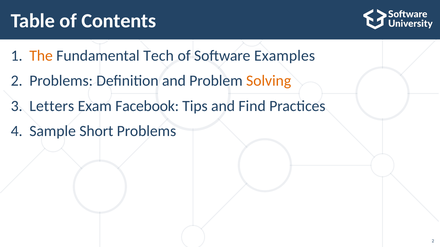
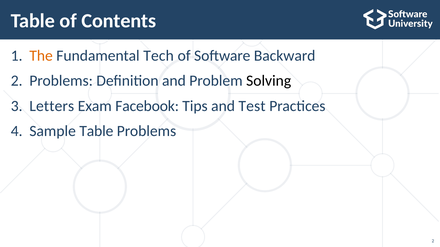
Examples: Examples -> Backward (285, 56)
Solving colour: orange -> black (269, 81)
Find: Find -> Test (252, 106)
Sample Short: Short -> Table (96, 131)
